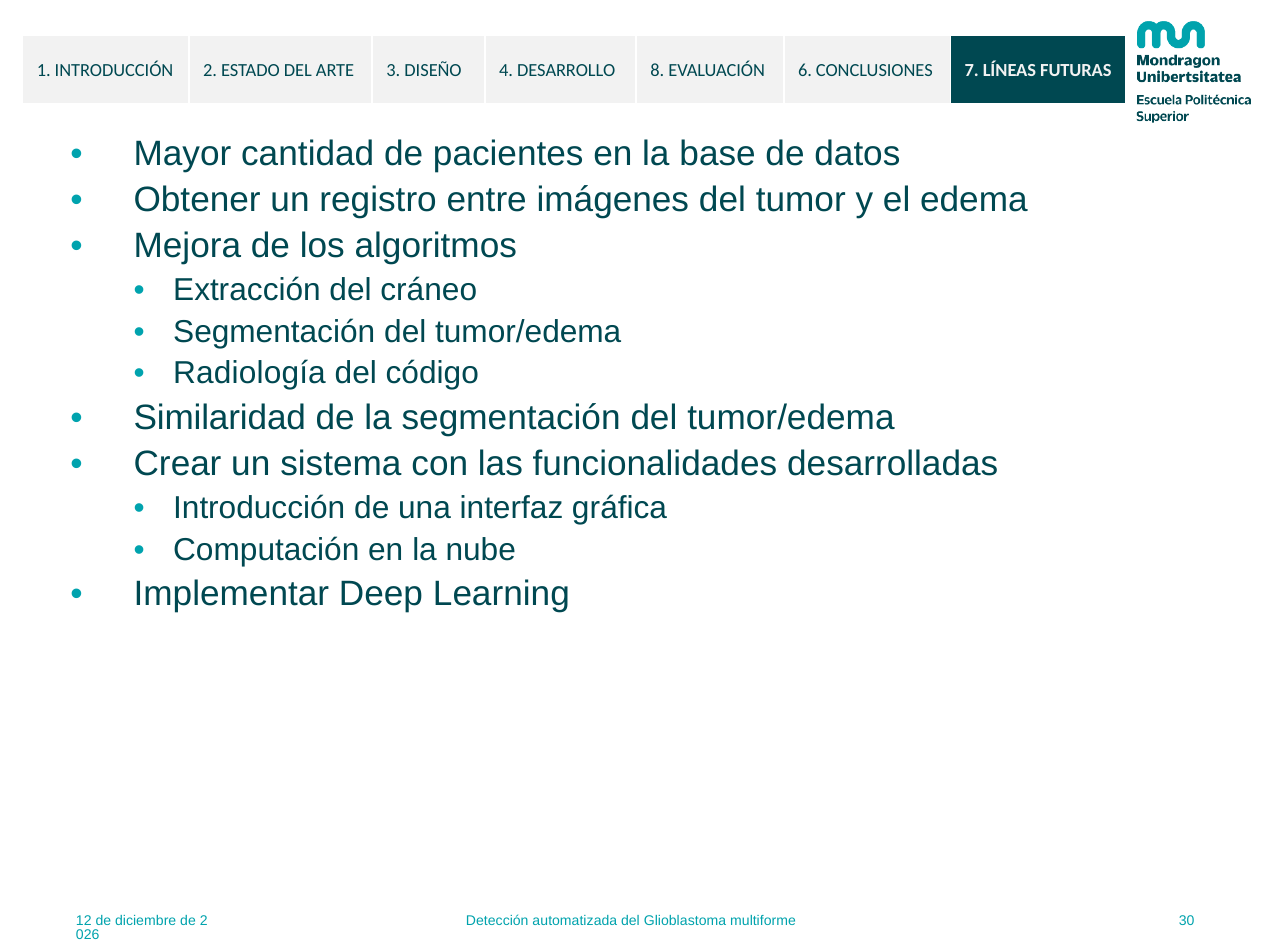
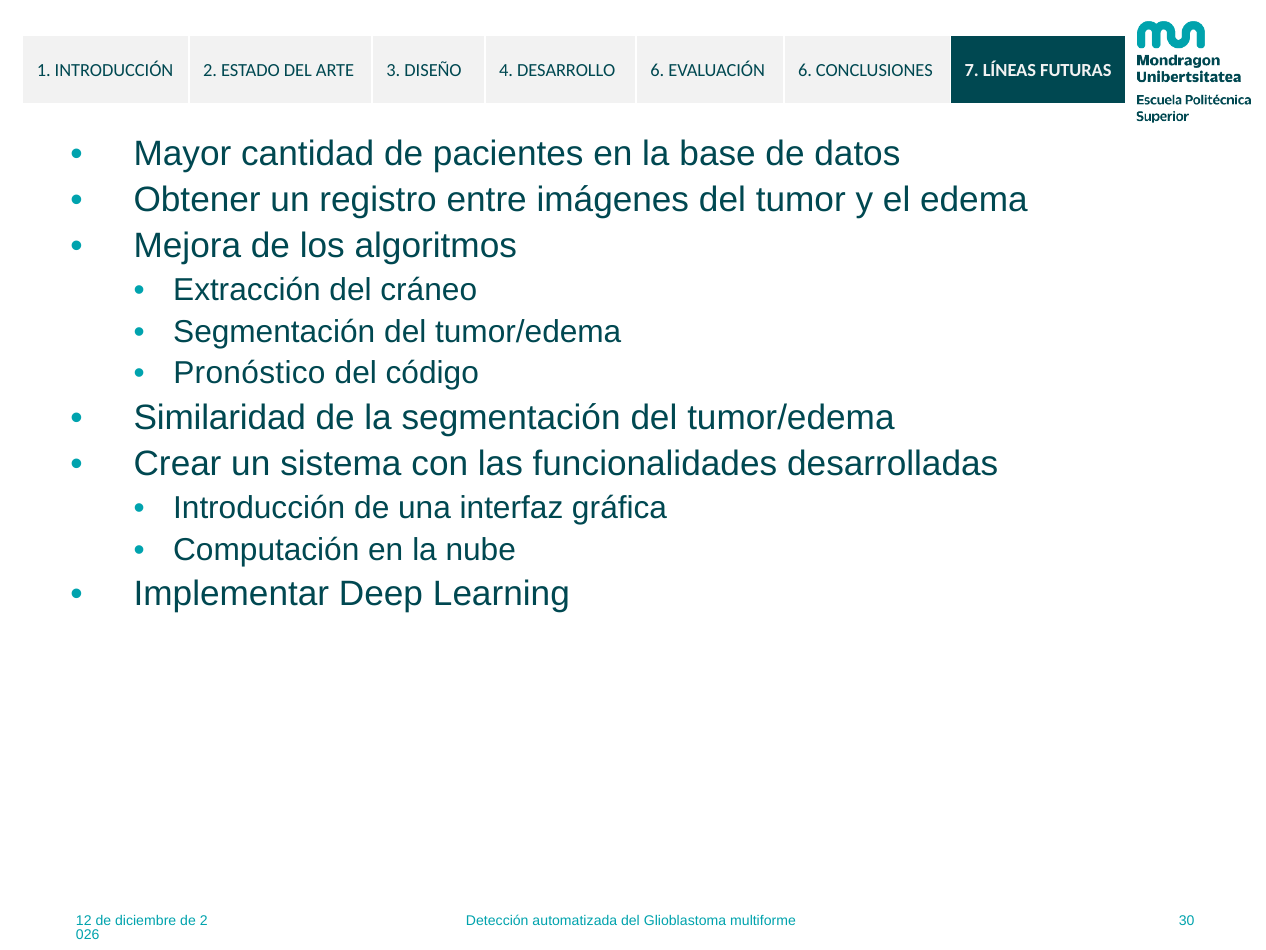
DESARROLLO 8: 8 -> 6 (657, 70)
Radiología: Radiología -> Pronóstico (249, 373)
